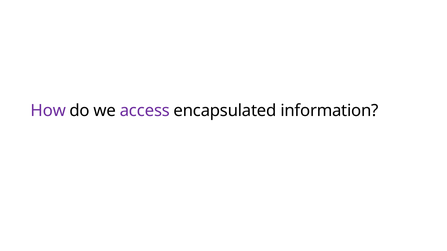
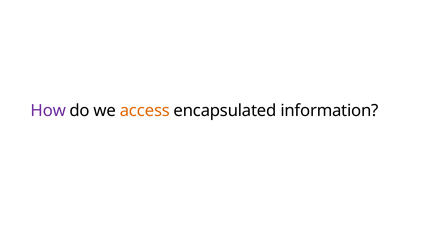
access colour: purple -> orange (145, 111)
